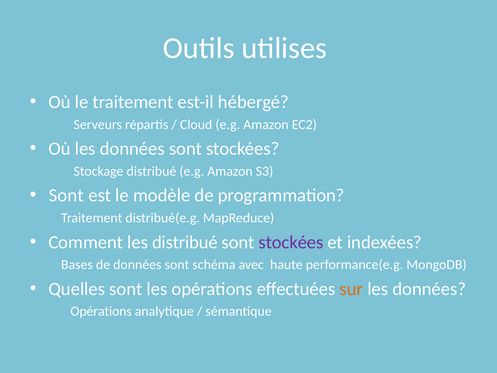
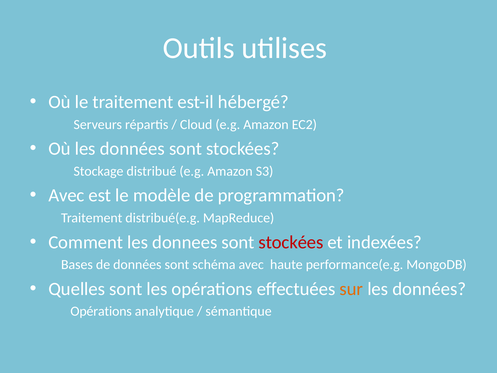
Sont: Sont -> Avec (66, 195)
les distribué: distribué -> donnees (185, 242)
stockées colour: purple -> red (291, 242)
